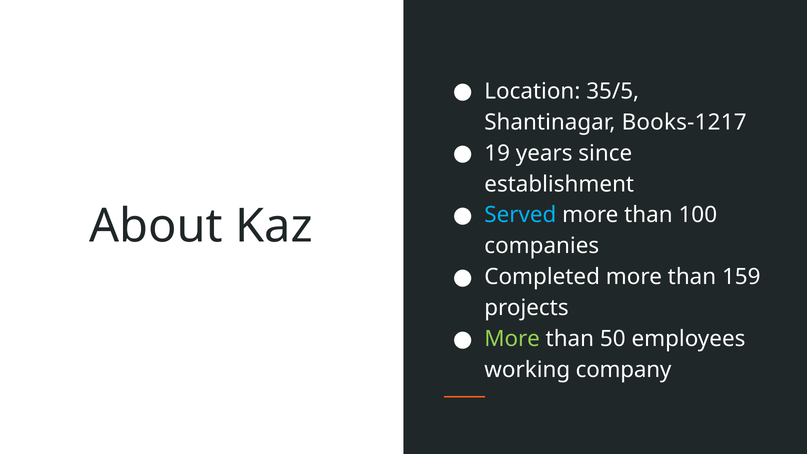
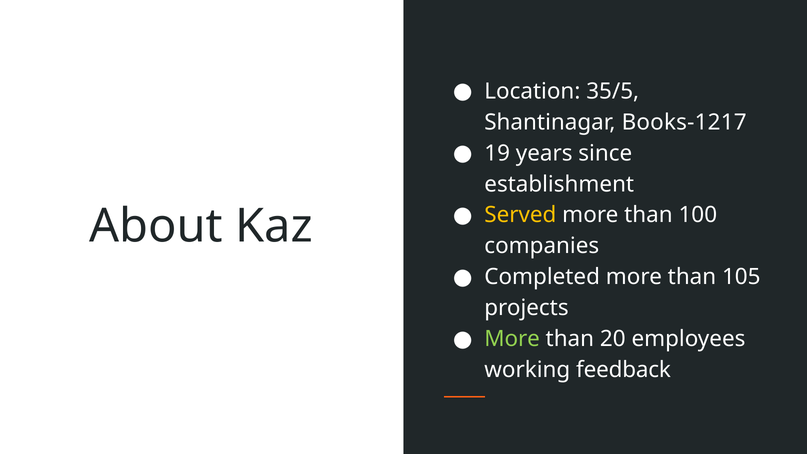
Served colour: light blue -> yellow (520, 215)
159: 159 -> 105 (741, 277)
50: 50 -> 20 (613, 339)
company: company -> feedback (624, 370)
